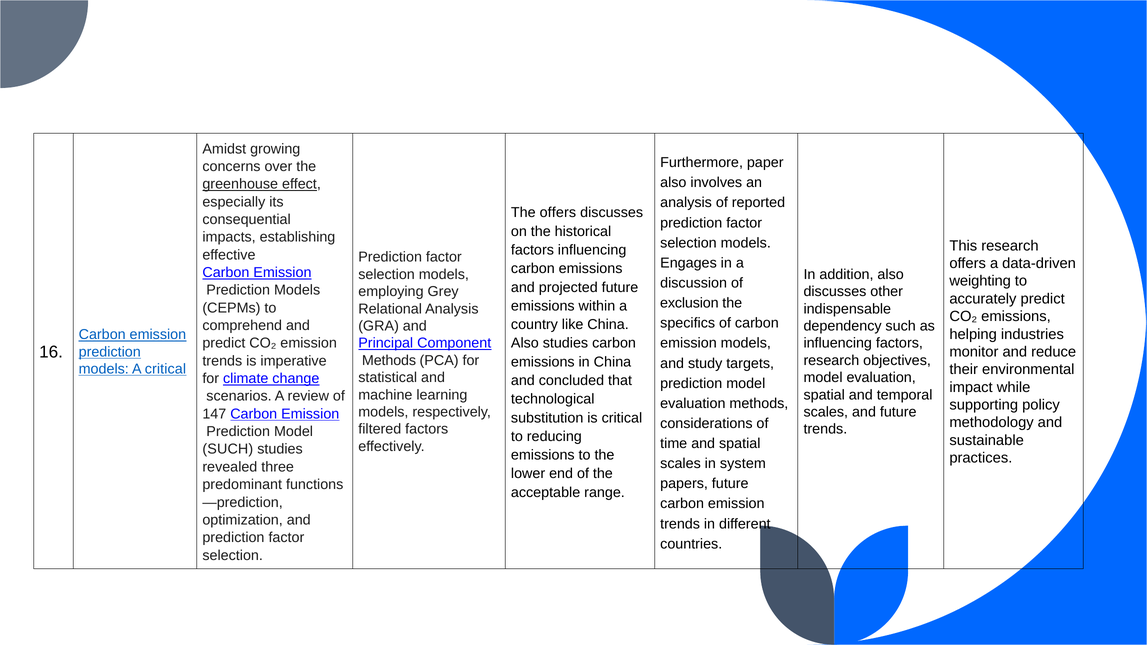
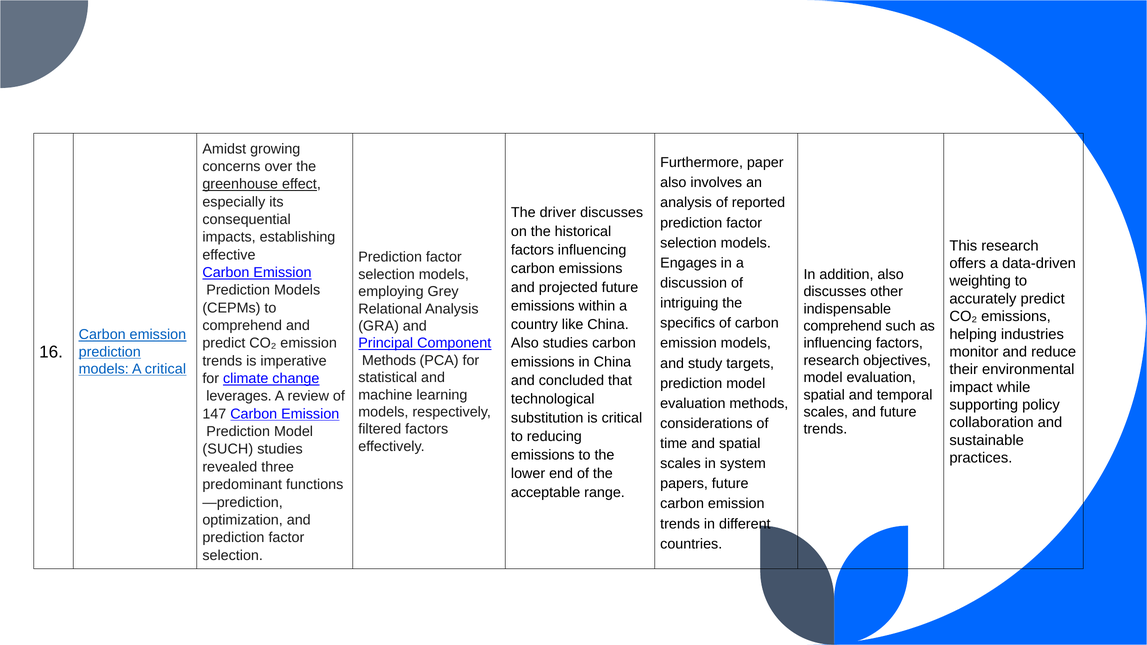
The offers: offers -> driver (558, 213)
exclusion: exclusion -> intriguing (689, 303)
dependency: dependency -> comprehend (843, 326)
scenarios: scenarios -> leverages (239, 396)
methodology: methodology -> collaboration (992, 423)
